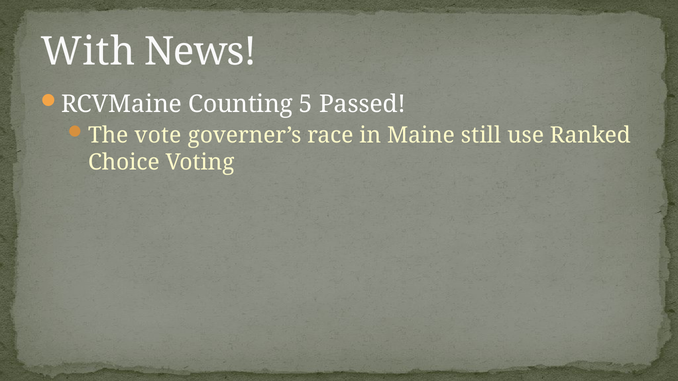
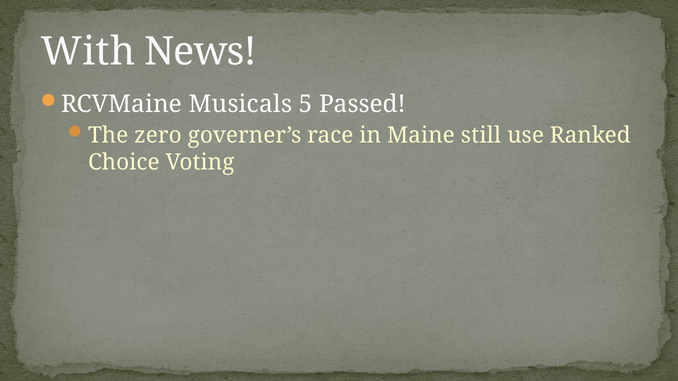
Counting: Counting -> Musicals (240, 104)
vote: vote -> zero (158, 135)
